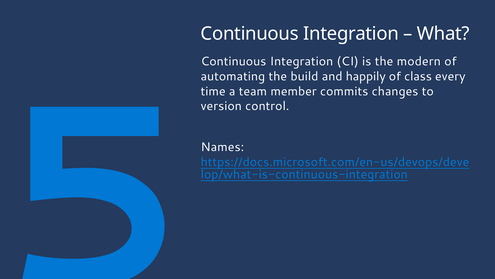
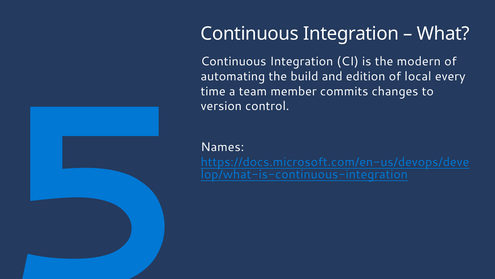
happily: happily -> edition (366, 76)
class: class -> local (418, 76)
